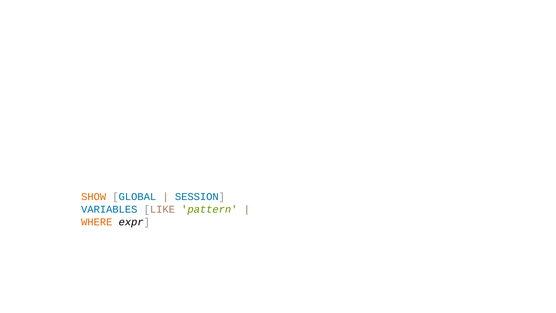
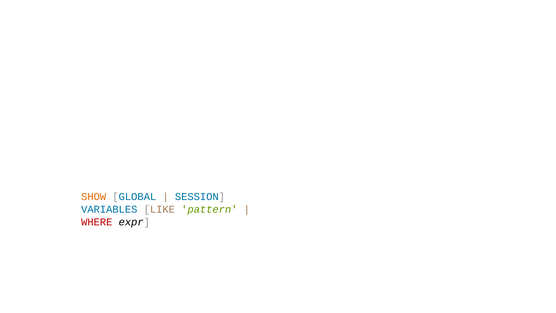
WHERE colour: orange -> red (97, 222)
